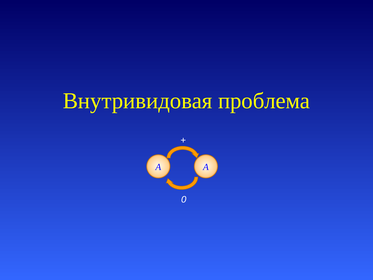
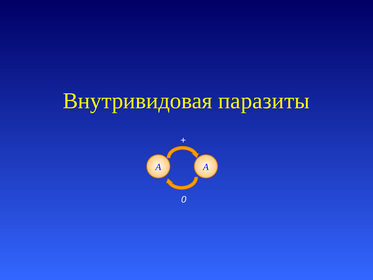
проблема: проблема -> паразиты (264, 101)
